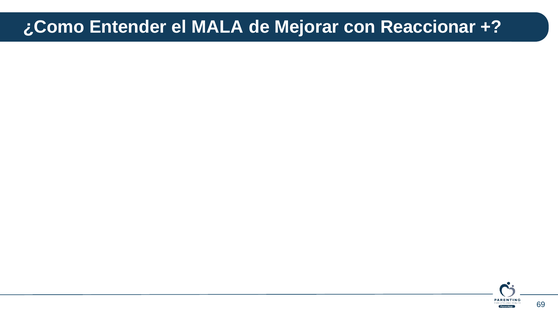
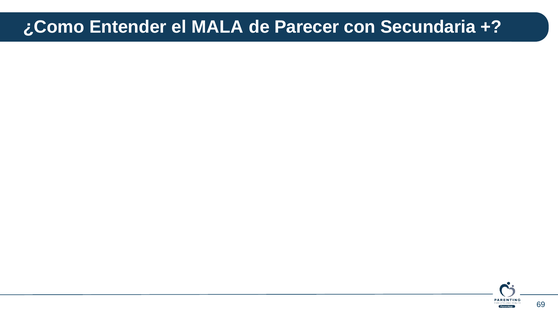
Mejorar: Mejorar -> Parecer (307, 27)
Reaccionar: Reaccionar -> Secundaria (428, 27)
